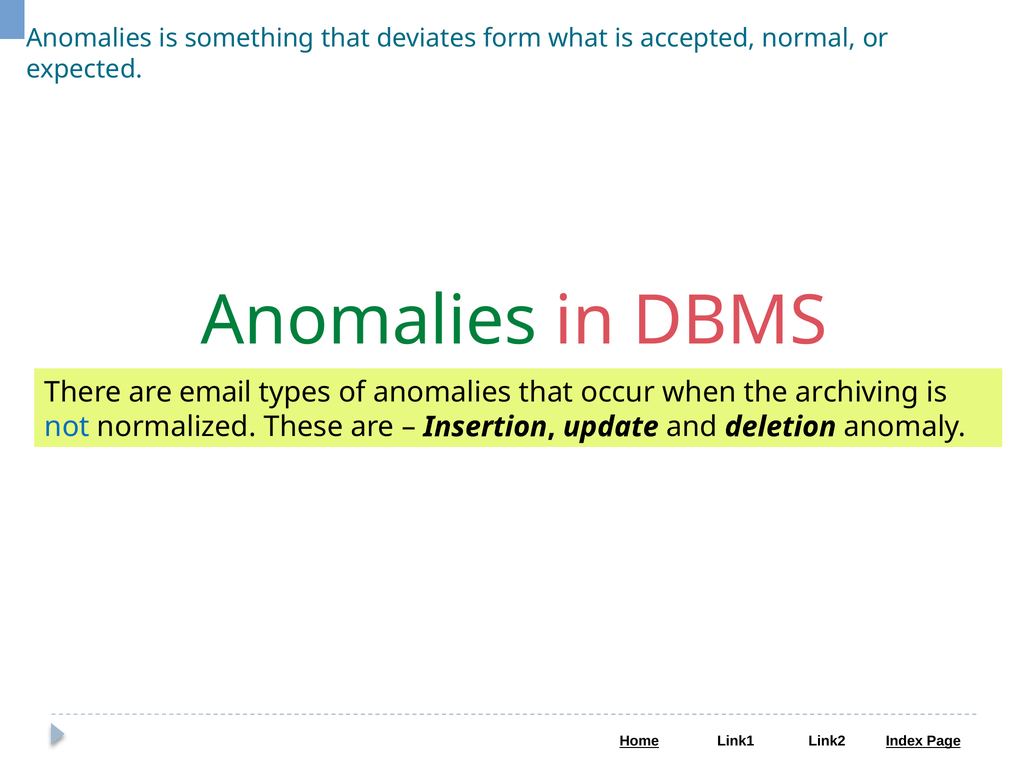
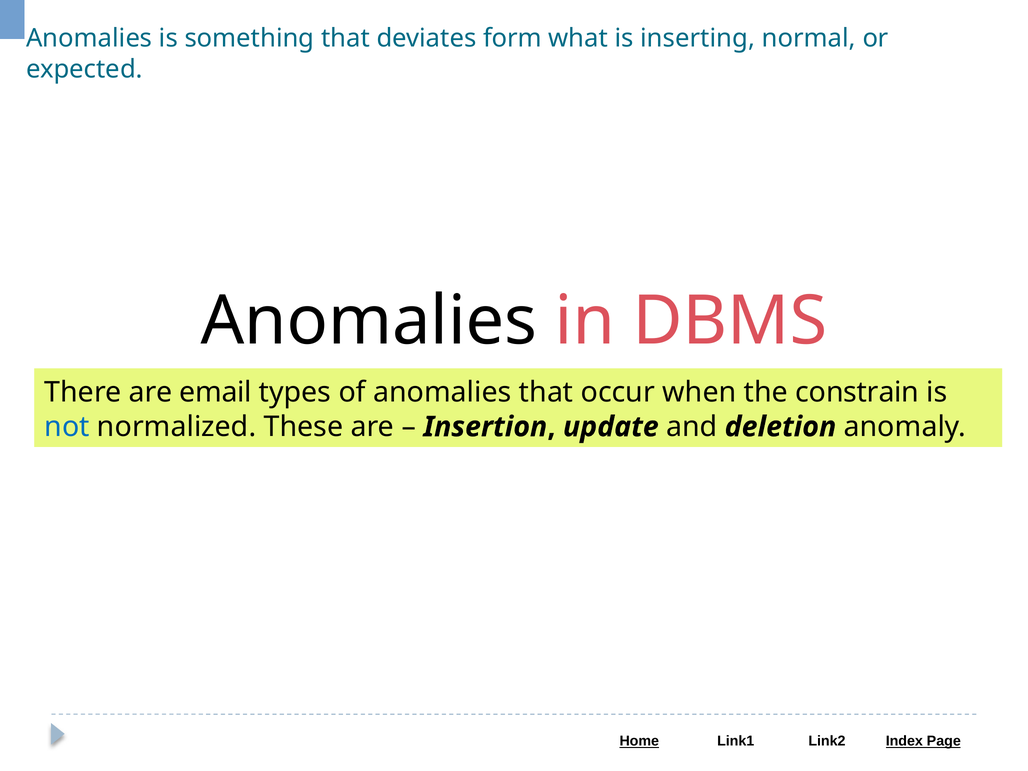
accepted: accepted -> inserting (698, 38)
Anomalies colour: green -> black (369, 321)
archiving: archiving -> constrain (857, 393)
